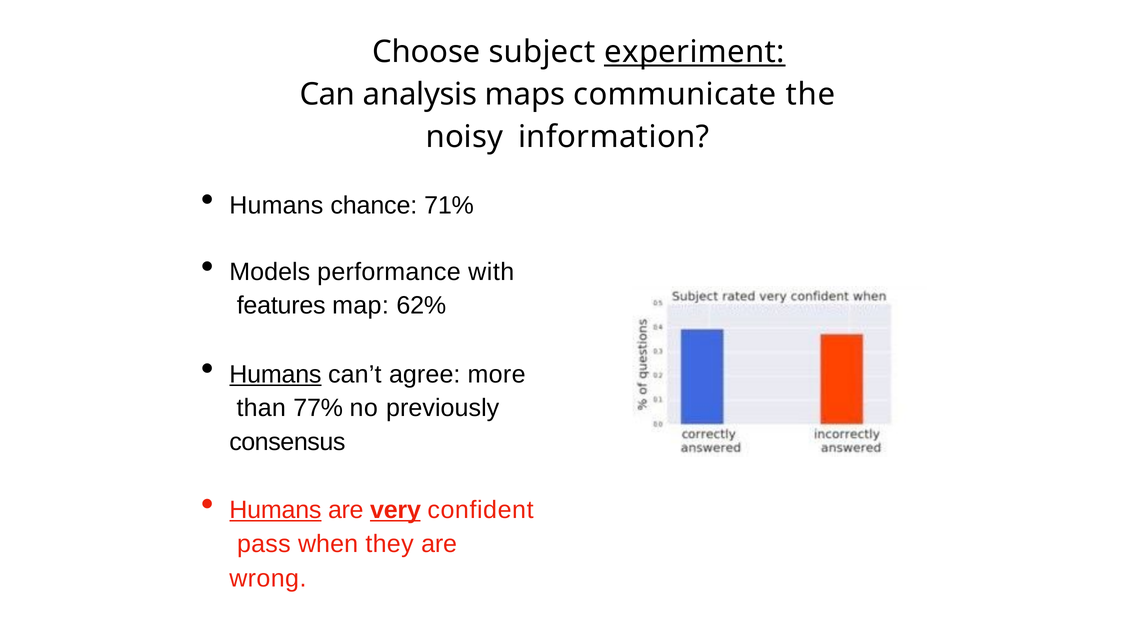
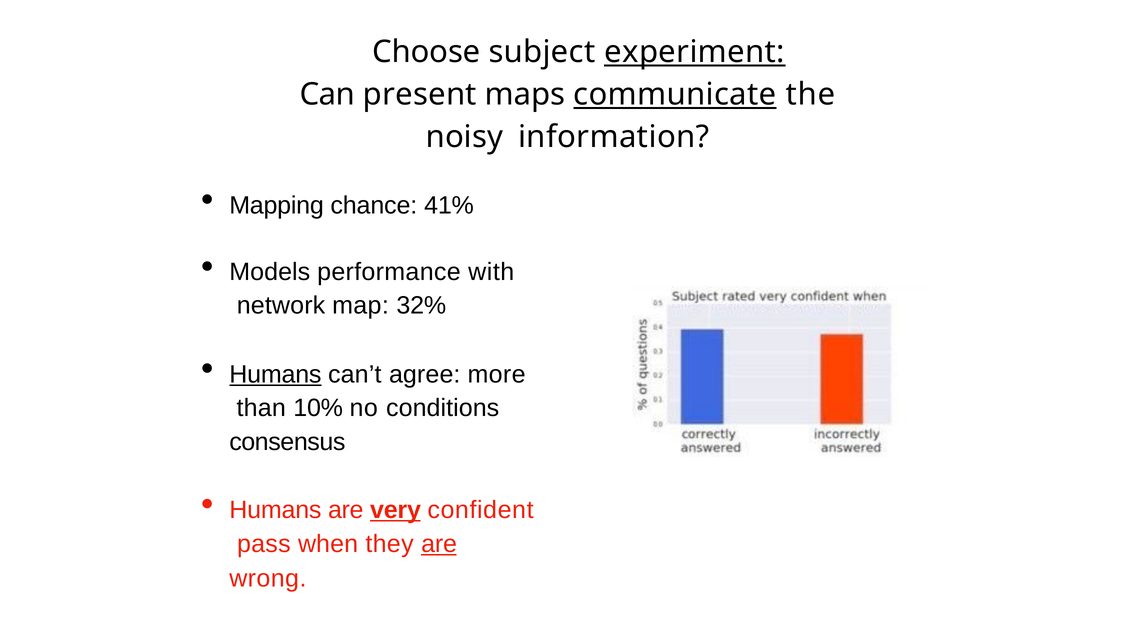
analysis: analysis -> present (420, 94)
communicate underline: none -> present (675, 94)
Humans: Humans -> Mapping (277, 205)
71%: 71% -> 41% (449, 205)
features: features -> network (281, 305)
62%: 62% -> 32% (421, 305)
77%: 77% -> 10% (318, 408)
previously: previously -> conditions (443, 408)
Humans underline: present -> none (275, 510)
are underline: none -> present (439, 544)
